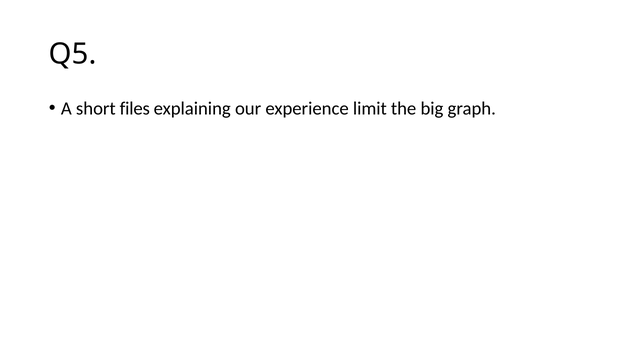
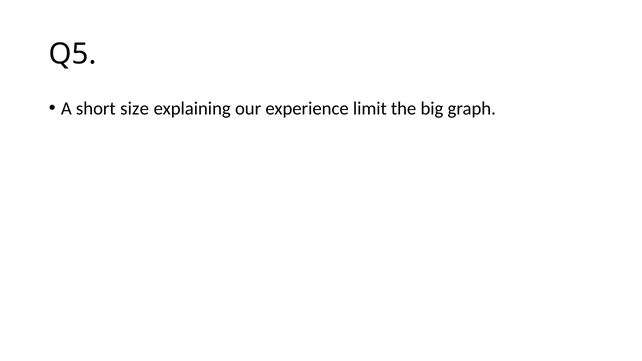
files: files -> size (135, 109)
